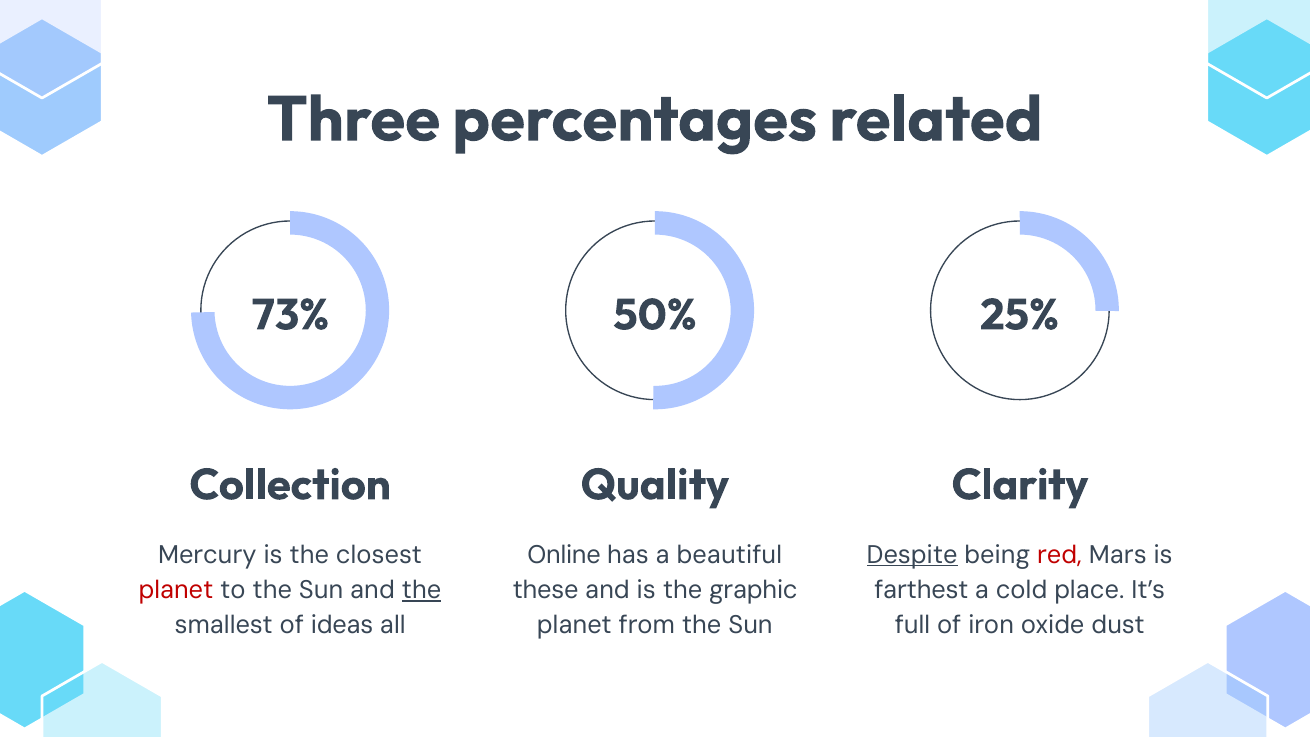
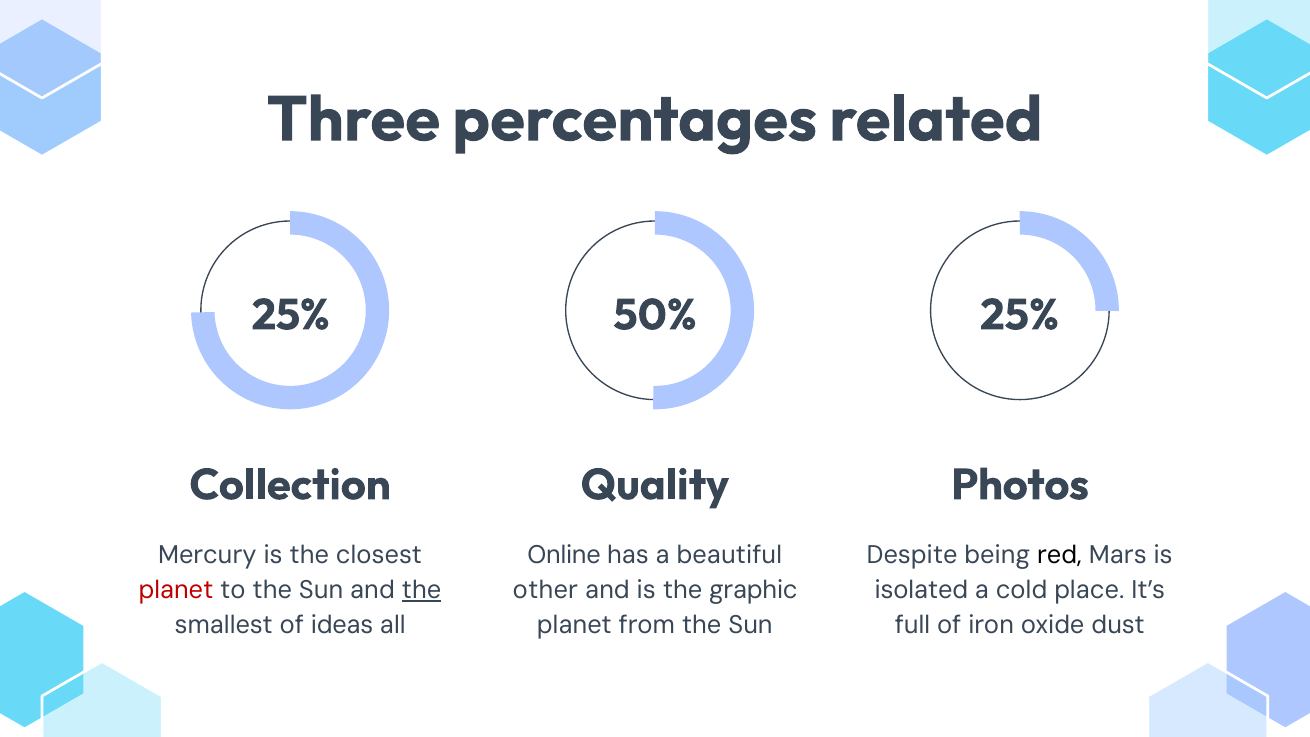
73%: 73% -> 25% (291, 315)
Clarity: Clarity -> Photos (1020, 485)
Despite underline: present -> none (912, 555)
red colour: red -> black (1060, 555)
these: these -> other (545, 590)
farthest: farthest -> isolated (921, 590)
